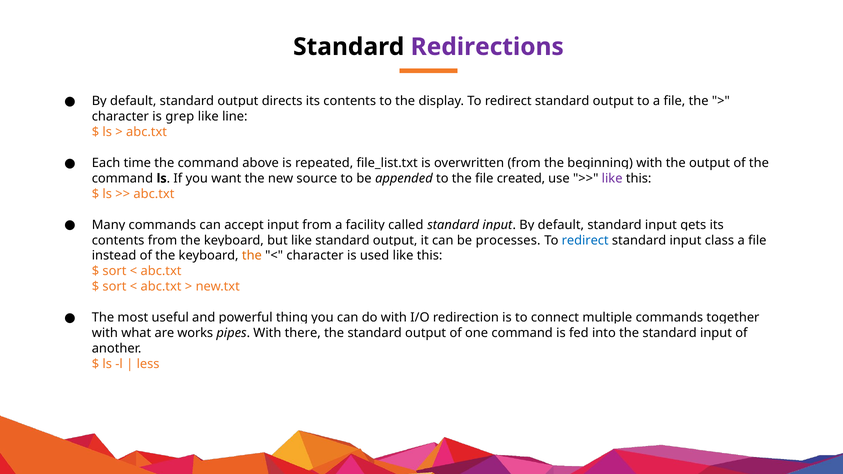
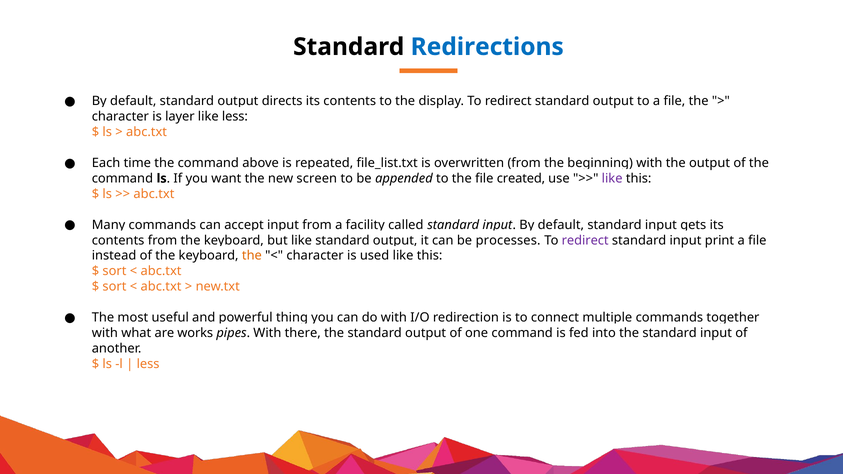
Redirections colour: purple -> blue (487, 47)
grep: grep -> layer (180, 117)
like line: line -> less (235, 117)
source: source -> screen (317, 179)
redirect colour: blue -> purple (585, 240)
class: class -> print (719, 240)
